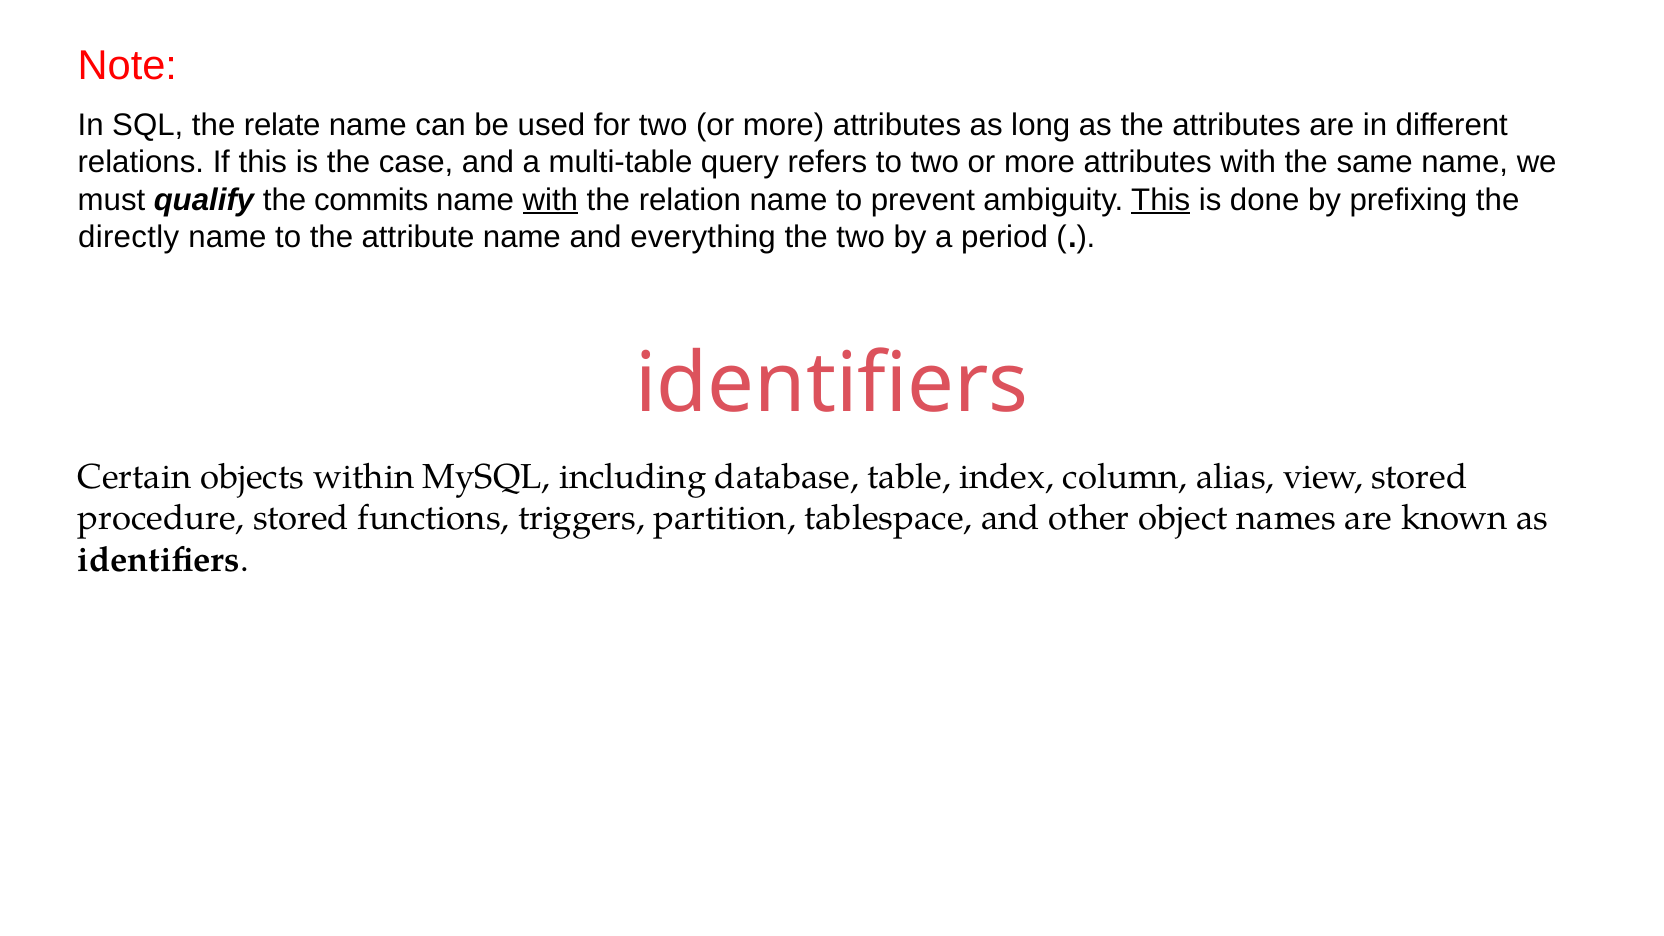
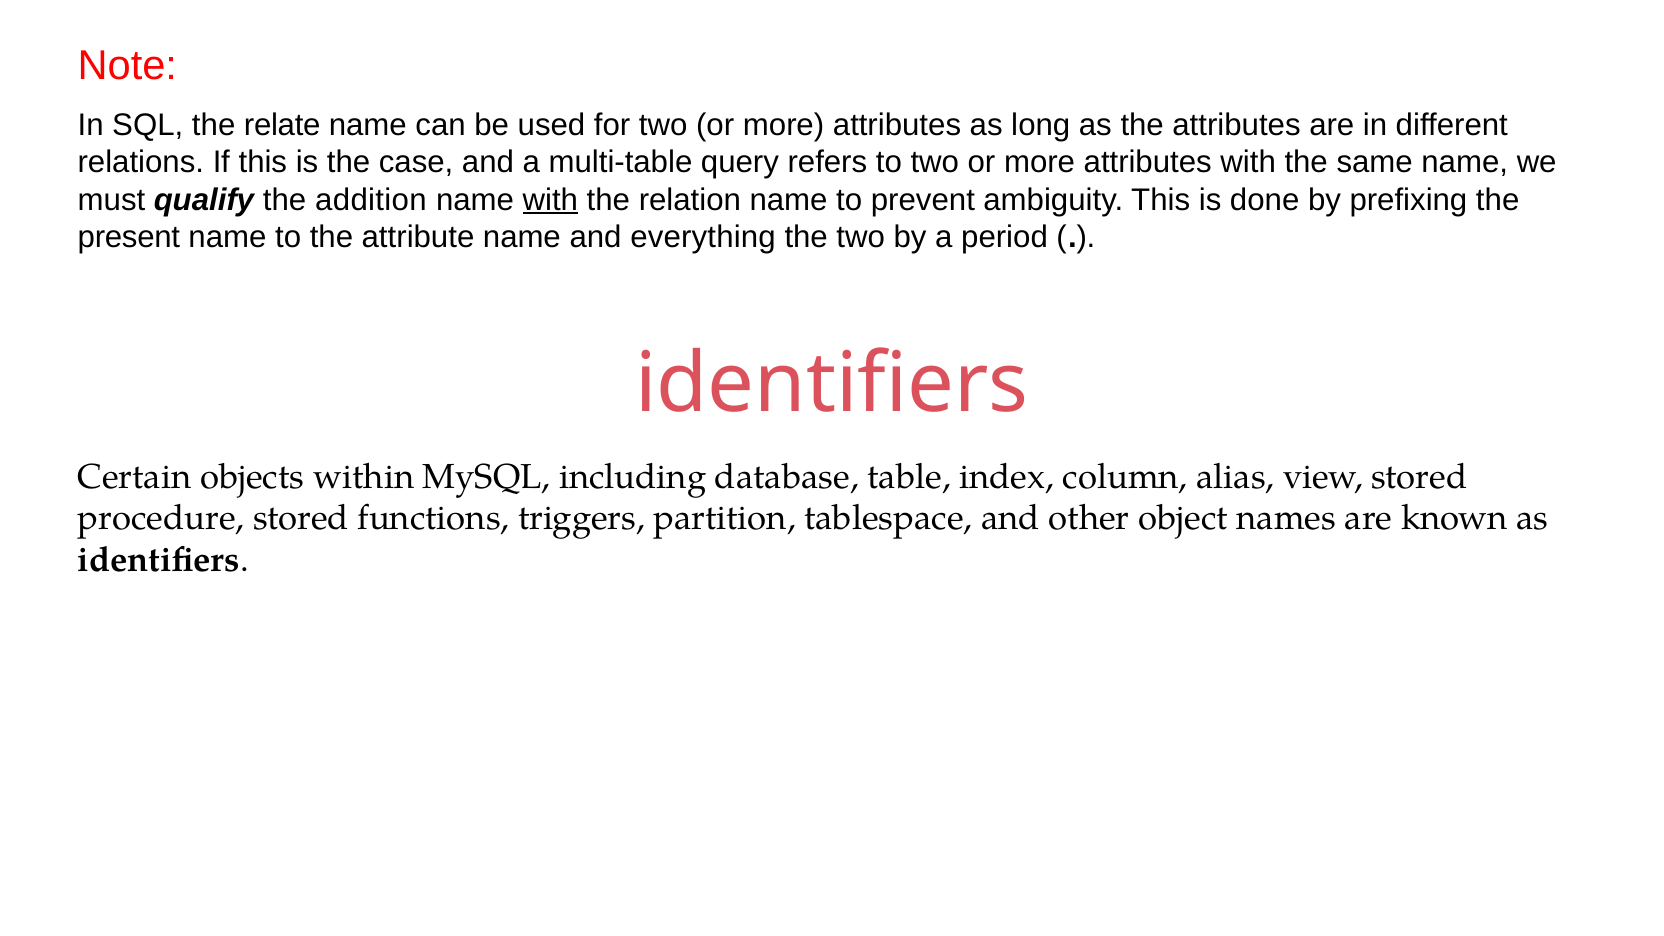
commits: commits -> addition (371, 200)
This underline: present -> none (1161, 200)
directly: directly -> present (129, 237)
